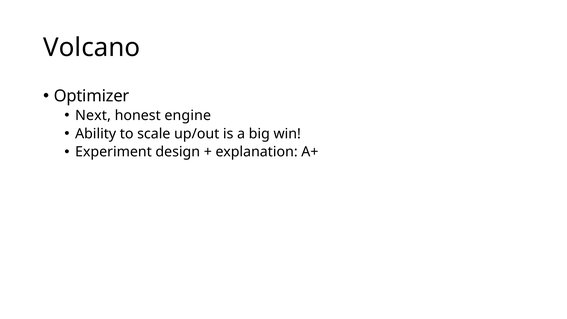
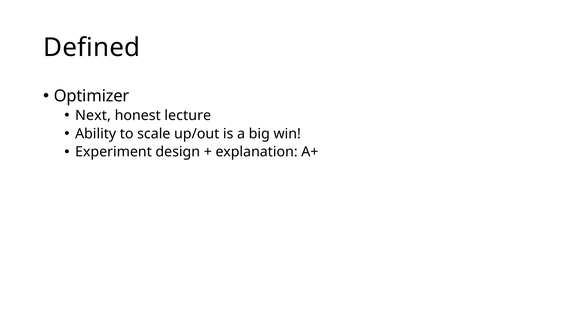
Volcano: Volcano -> Defined (92, 48)
engine: engine -> lecture (188, 115)
